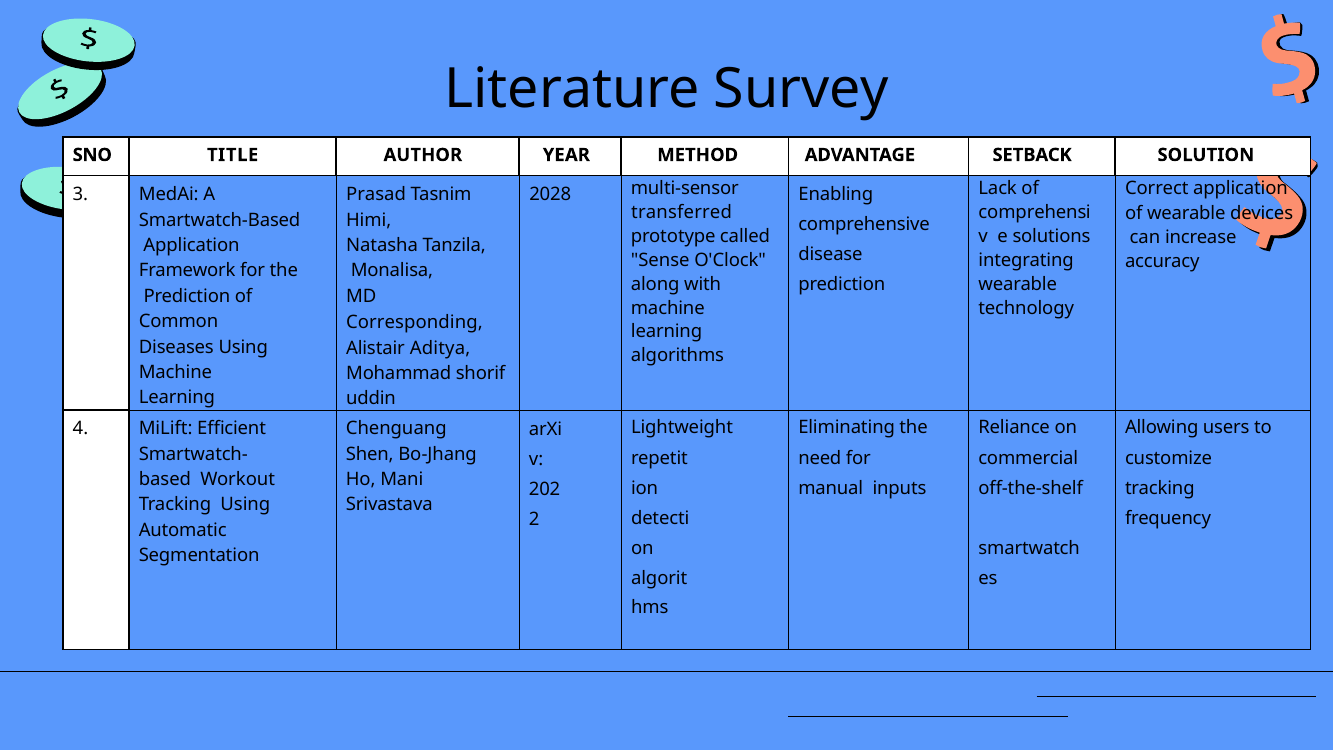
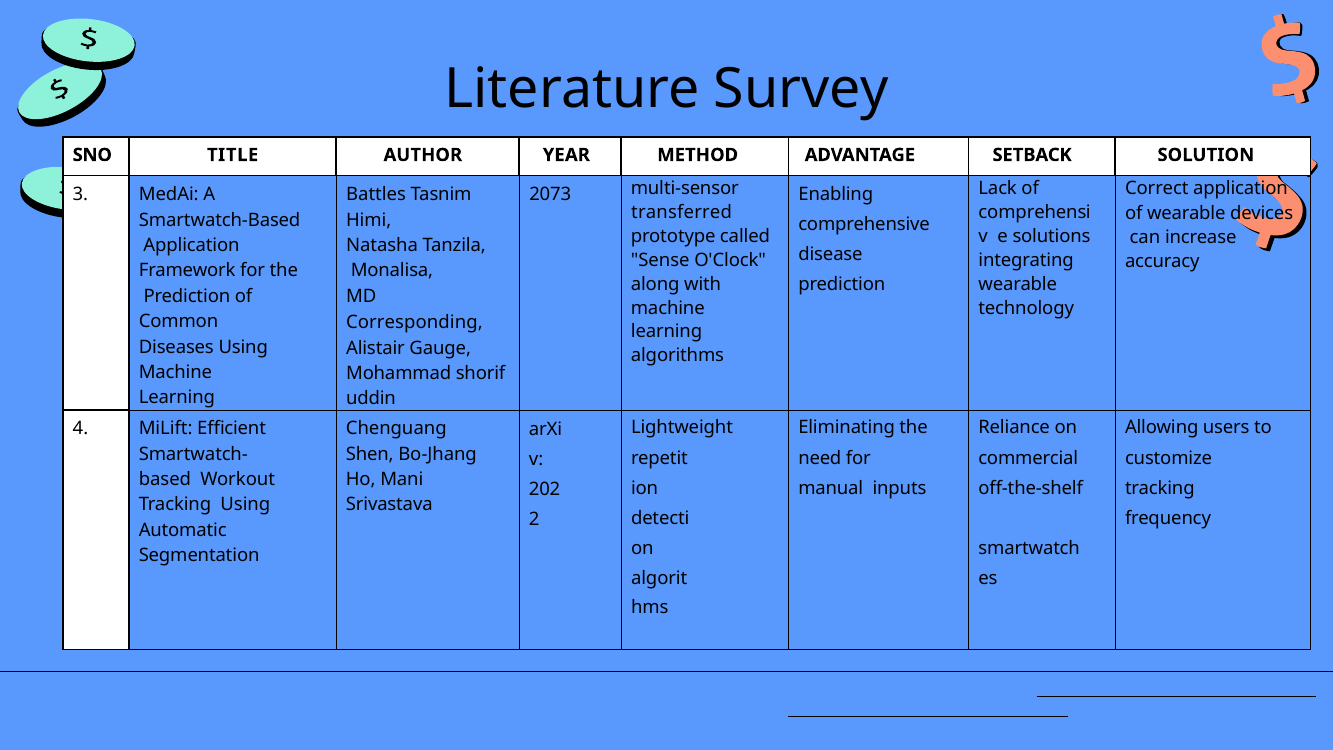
Prasad: Prasad -> Battles (376, 194)
2028: 2028 -> 2073 (550, 194)
Aditya: Aditya -> Gauge (440, 348)
